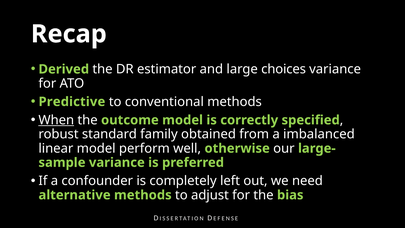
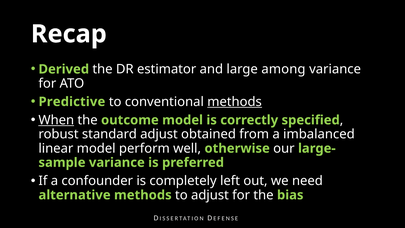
choices: choices -> among (283, 69)
methods underline: none -> present (235, 102)
standard family: family -> adjust (159, 134)
